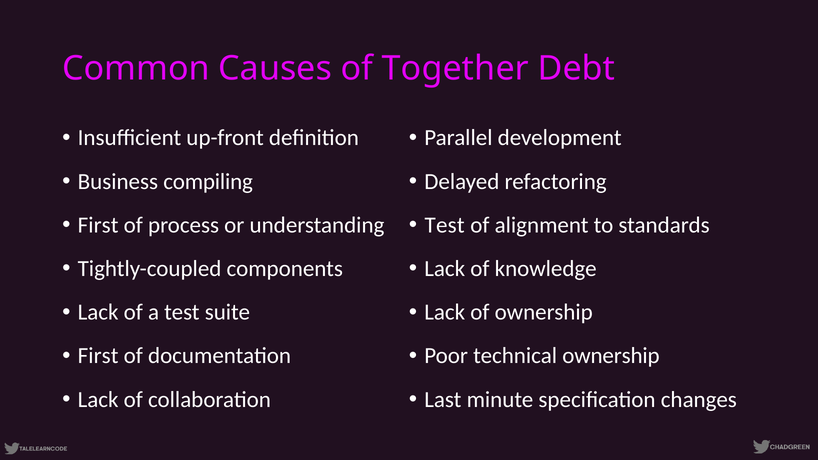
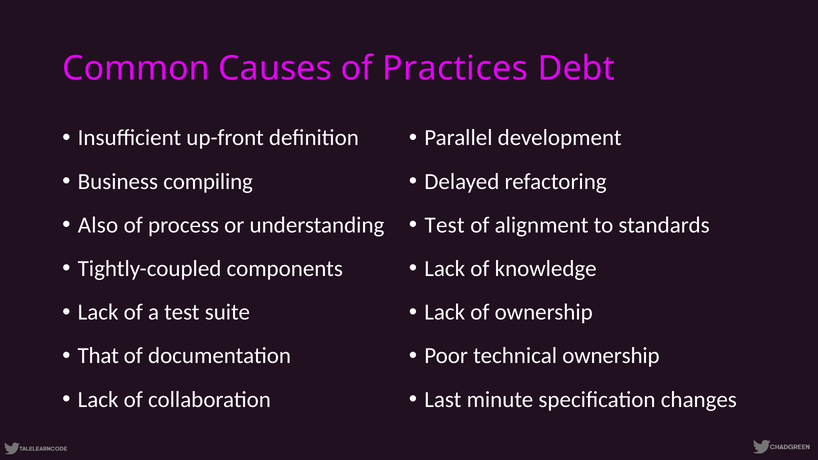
Together: Together -> Practices (455, 69)
First: First -> Also (98, 225)
First: First -> That (98, 356)
